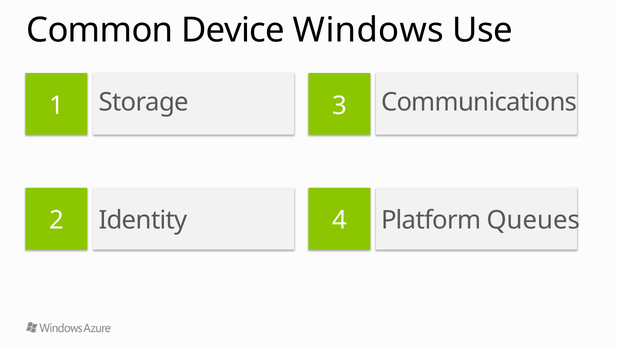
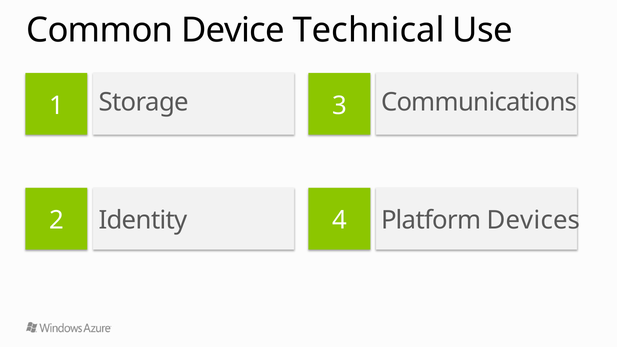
Windows: Windows -> Technical (369, 30)
Queues: Queues -> Devices (533, 220)
